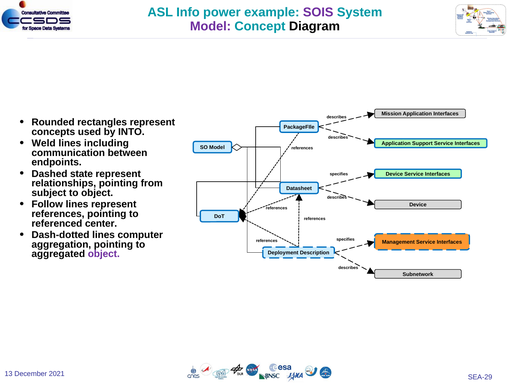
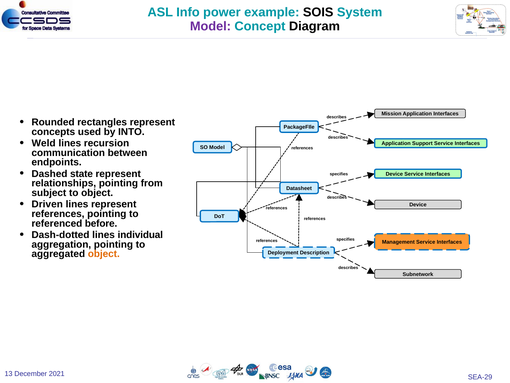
SOIS colour: purple -> black (318, 12)
including: including -> recursion (107, 143)
Follow: Follow -> Driven (47, 204)
center: center -> before (101, 223)
computer: computer -> individual (140, 235)
object colour: purple -> orange (104, 254)
